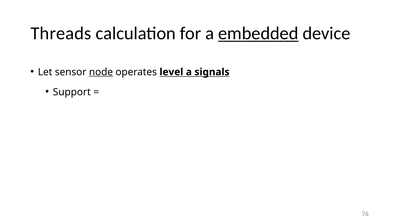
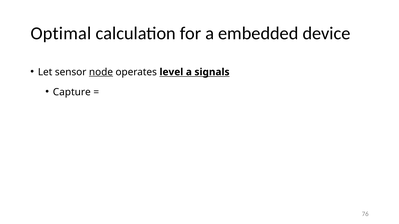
Threads: Threads -> Optimal (61, 34)
embedded underline: present -> none (258, 34)
Support: Support -> Capture (72, 92)
